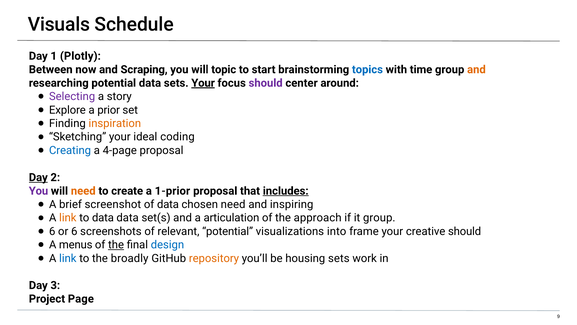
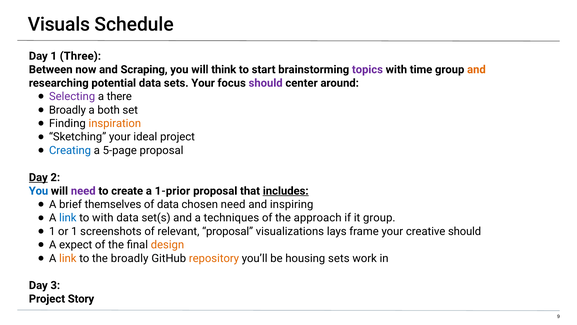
Plotly: Plotly -> Three (80, 56)
topic: topic -> think (224, 69)
topics colour: blue -> purple (367, 69)
Your underline: present -> none (203, 83)
story: story -> there (119, 96)
Explore: Explore -> Broadly (67, 110)
prior: prior -> both (109, 110)
ideal coding: coding -> project (178, 137)
4-page: 4-page -> 5-page (120, 150)
You colour: purple -> blue (38, 191)
need colour: orange -> purple (83, 191)
screenshot: screenshot -> themselves (113, 204)
link colour: orange -> blue (68, 218)
to data: data -> with (103, 218)
articulation: articulation -> techniques (231, 218)
6: 6 -> 1 (52, 231)
or 6: 6 -> 1 (74, 231)
relevant potential: potential -> proposal (228, 231)
into: into -> lays (337, 231)
menus: menus -> expect (76, 245)
the underline: present -> none (116, 245)
design colour: blue -> orange (167, 245)
link colour: blue -> orange (68, 258)
Page: Page -> Story (81, 298)
